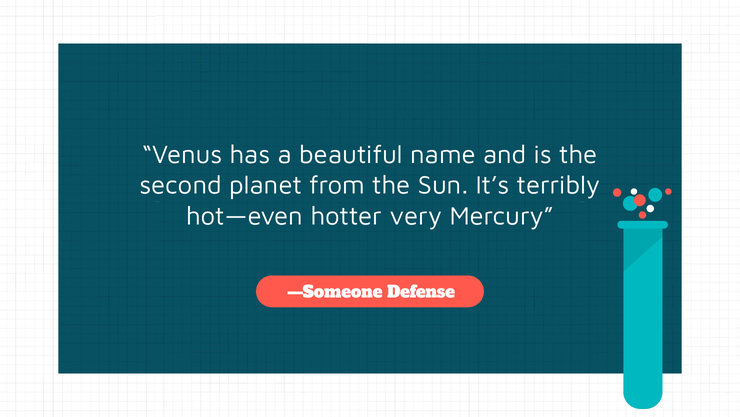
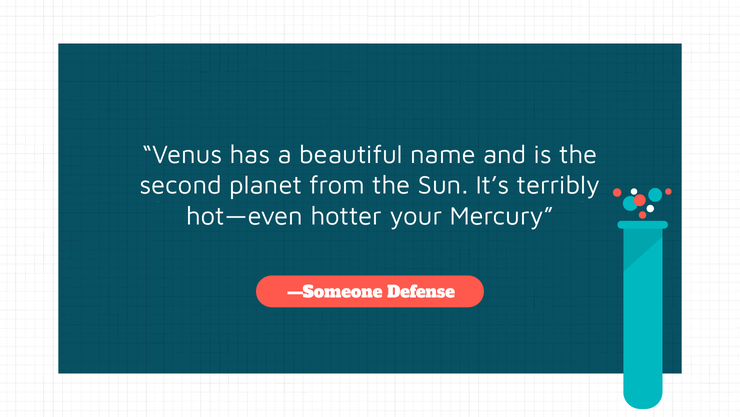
very: very -> your (416, 216)
